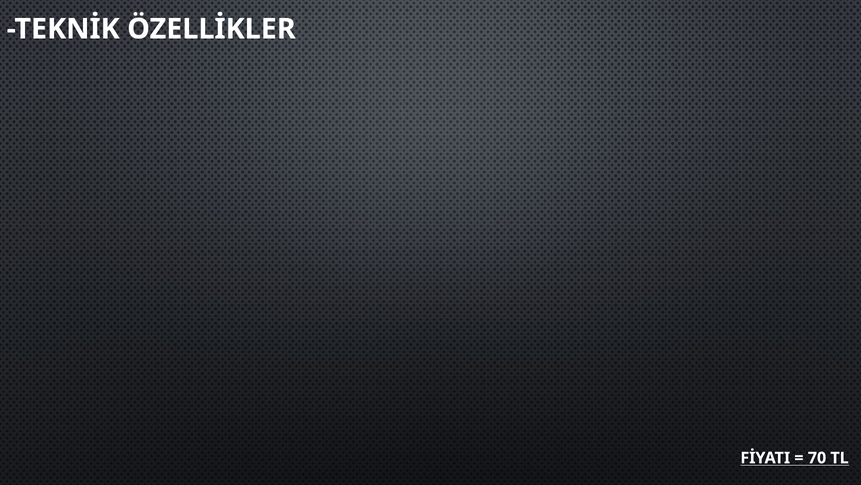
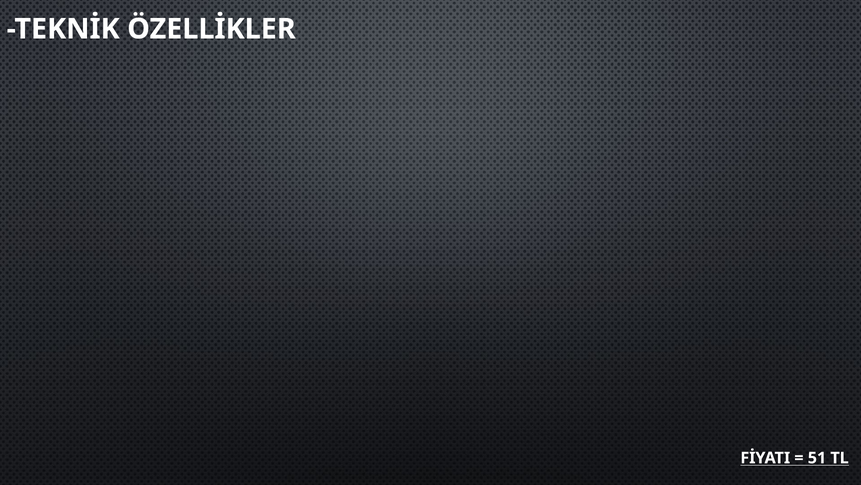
70: 70 -> 51 (817, 457)
